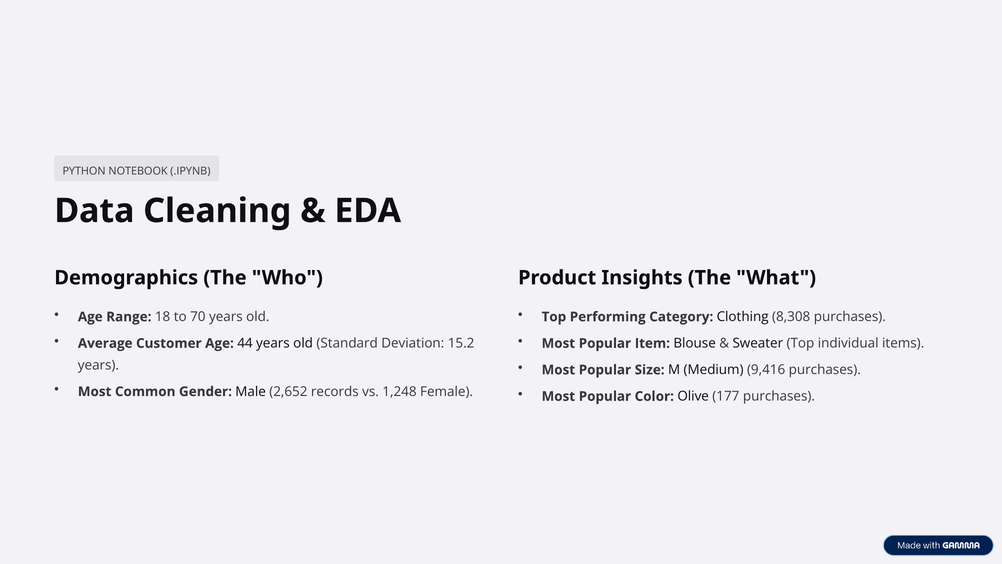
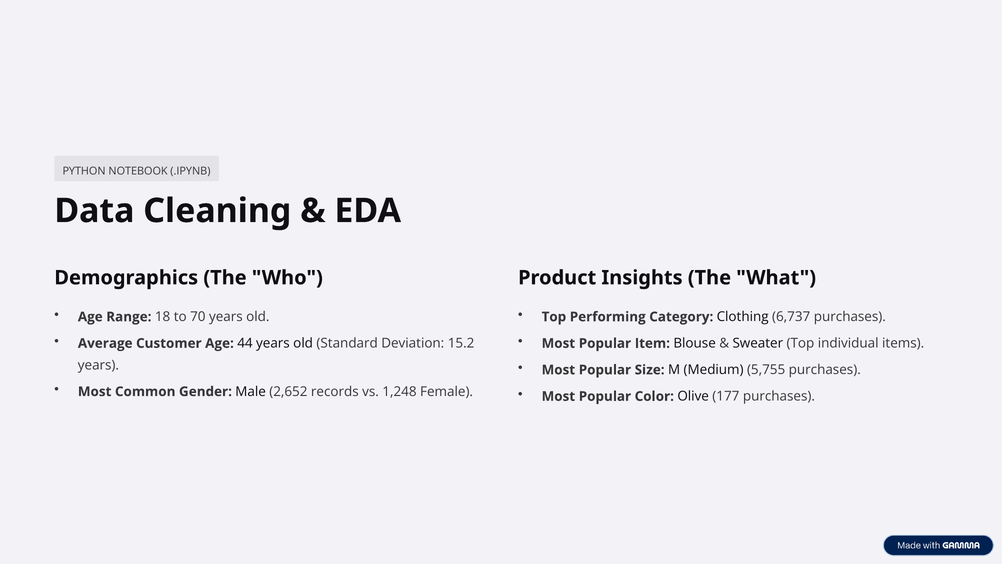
8,308: 8,308 -> 6,737 (791, 317)
9,416: 9,416 -> 5,755 (766, 370)
